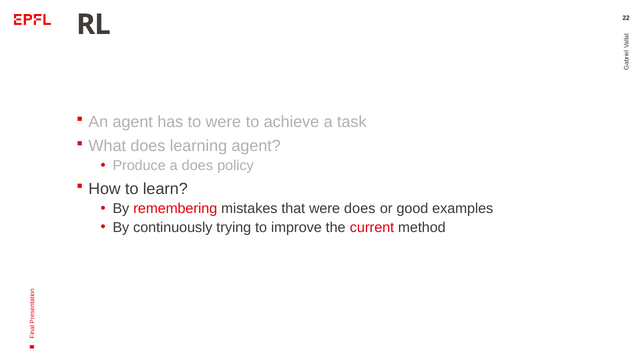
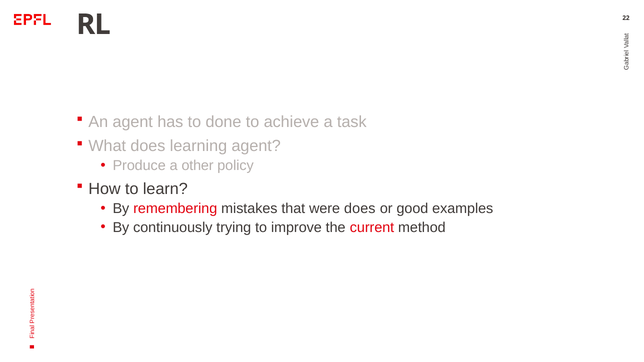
to were: were -> done (223, 122)
a does: does -> other (198, 166)
